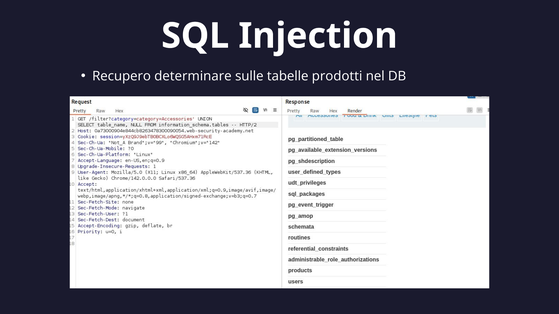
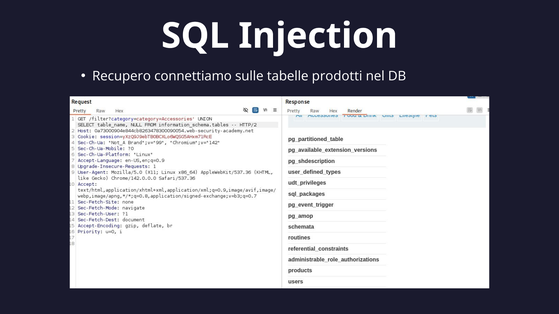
determinare: determinare -> connettiamo (193, 76)
